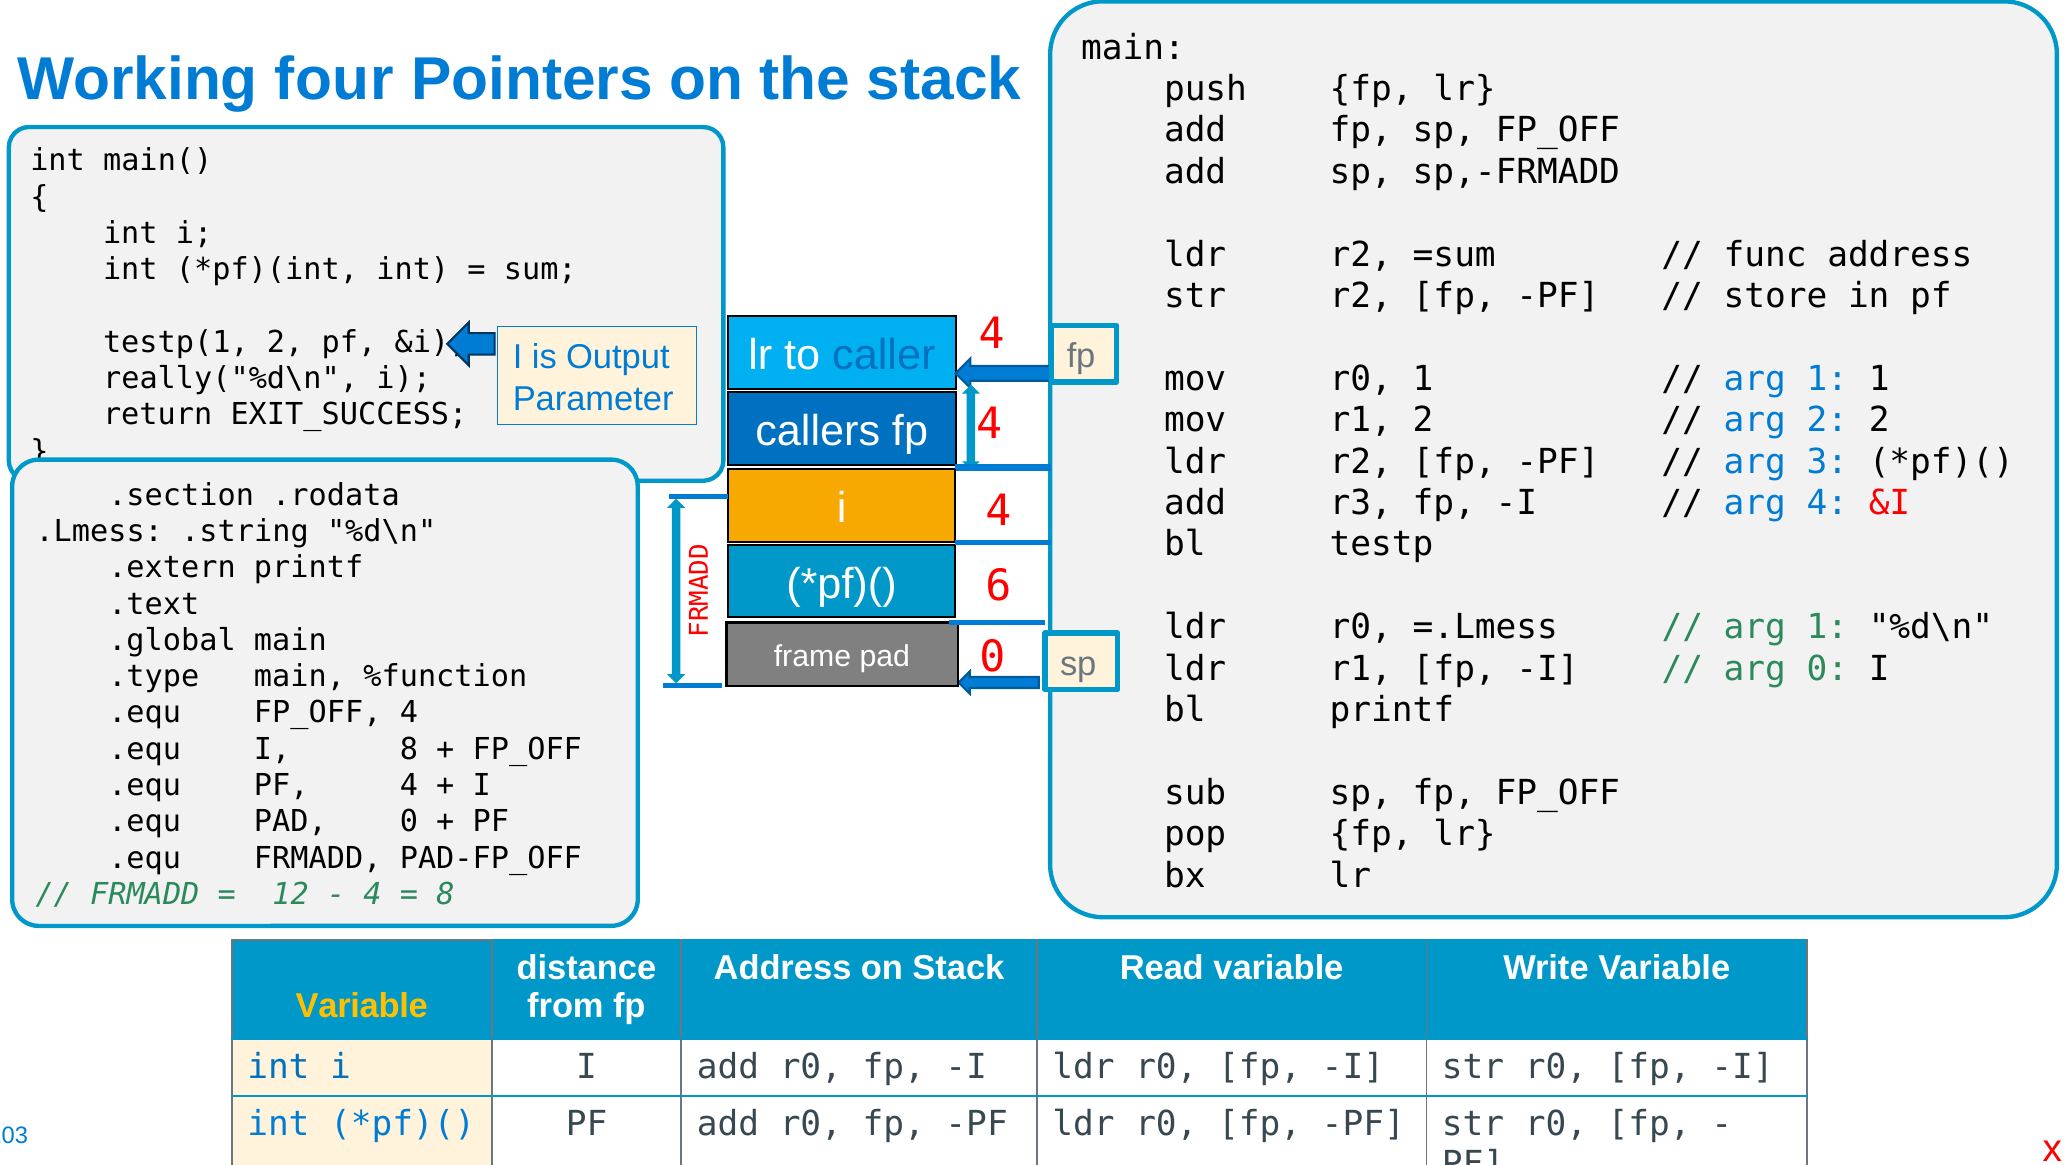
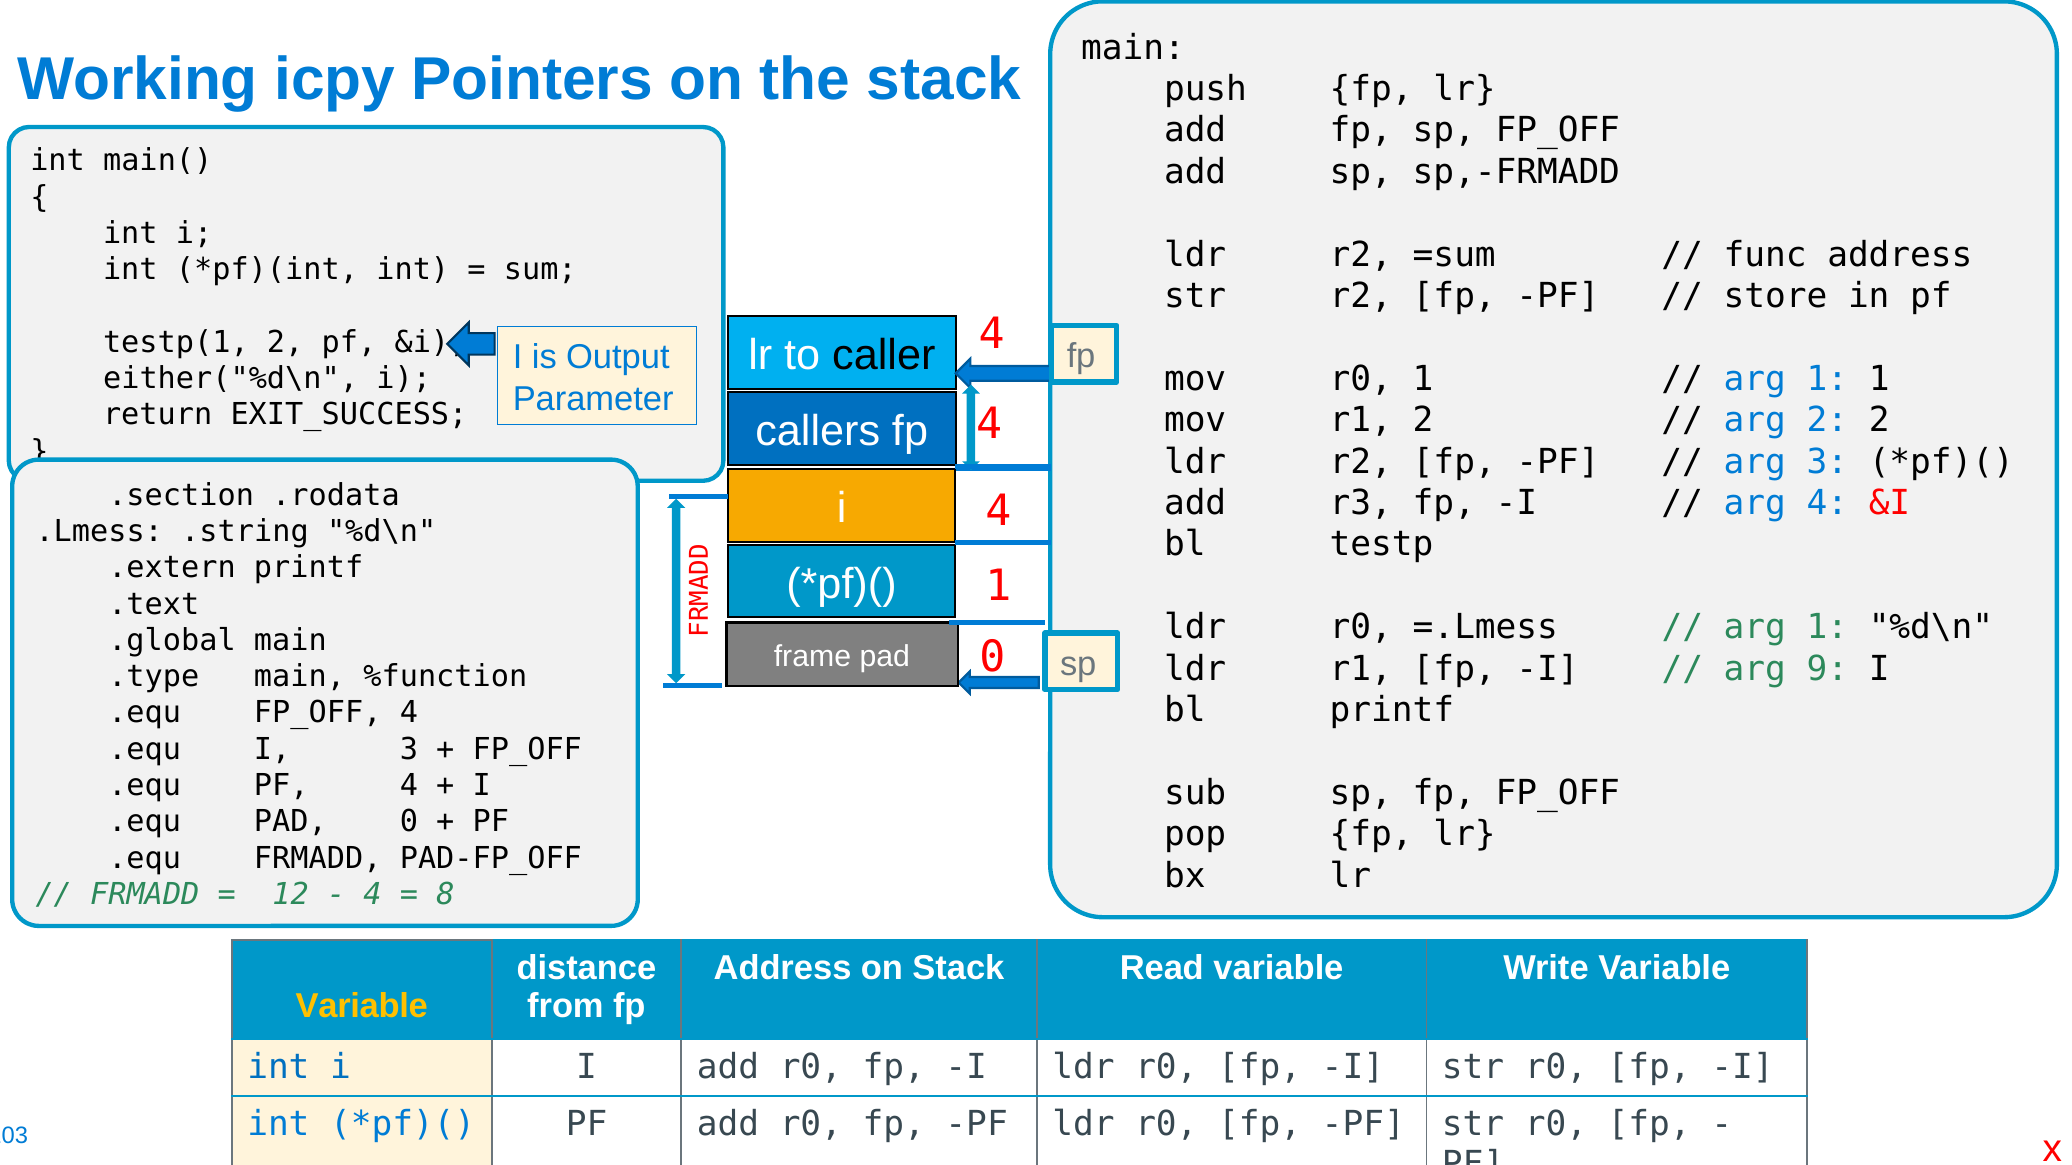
four: four -> icpy (335, 79)
caller colour: blue -> black (884, 356)
really("%d\n: really("%d\n -> either("%d\n (231, 379)
6: 6 -> 1 (998, 587)
arg 0: 0 -> 9 (1827, 669)
I 8: 8 -> 3 (409, 750)
